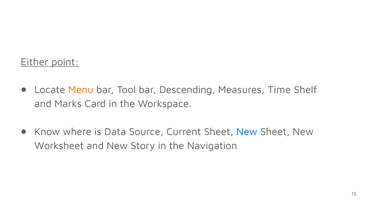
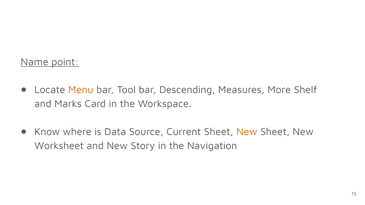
Either: Either -> Name (35, 62)
Time: Time -> More (279, 90)
New colour: blue -> orange (247, 132)
